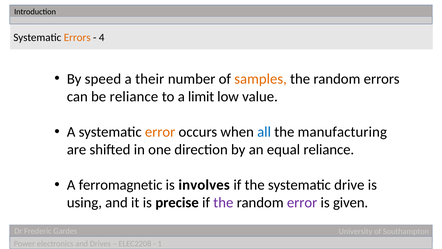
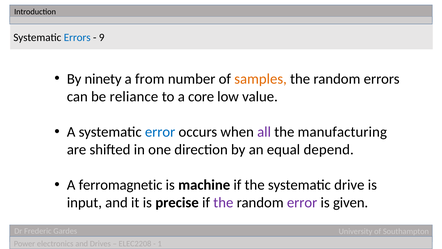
Errors colour: orange -> blue (77, 38)
4: 4 -> 9 (102, 38)
speed: speed -> ninety (103, 79)
their: their -> from (150, 79)
limit: limit -> core (201, 96)
error colour: orange -> blue (160, 132)
all colour: blue -> purple (264, 132)
equal reliance: reliance -> depend (329, 149)
involves: involves -> machine (204, 185)
using: using -> input (84, 202)
